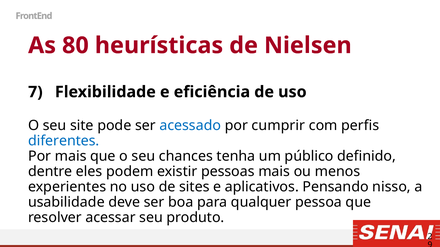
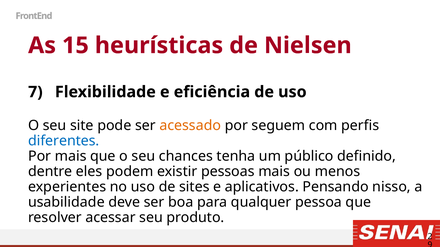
80: 80 -> 15 (75, 46)
acessado colour: blue -> orange (190, 126)
cumprir: cumprir -> seguem (278, 126)
